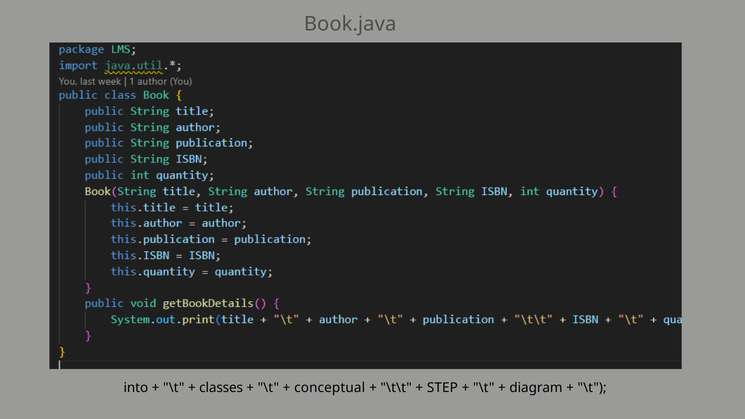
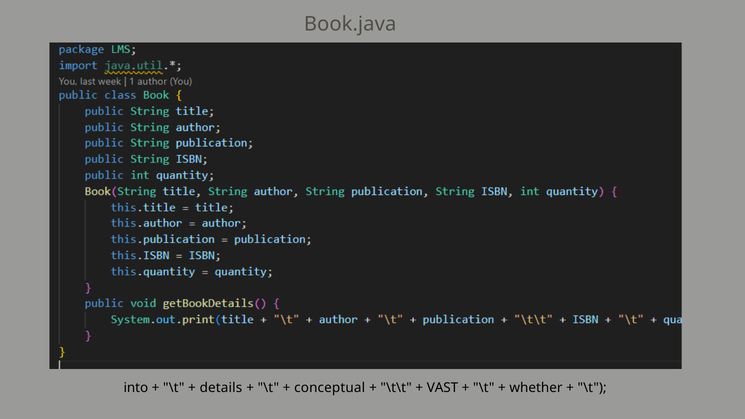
classes: classes -> details (221, 388)
STEP: STEP -> VAST (443, 388)
diagram: diagram -> whether (536, 388)
